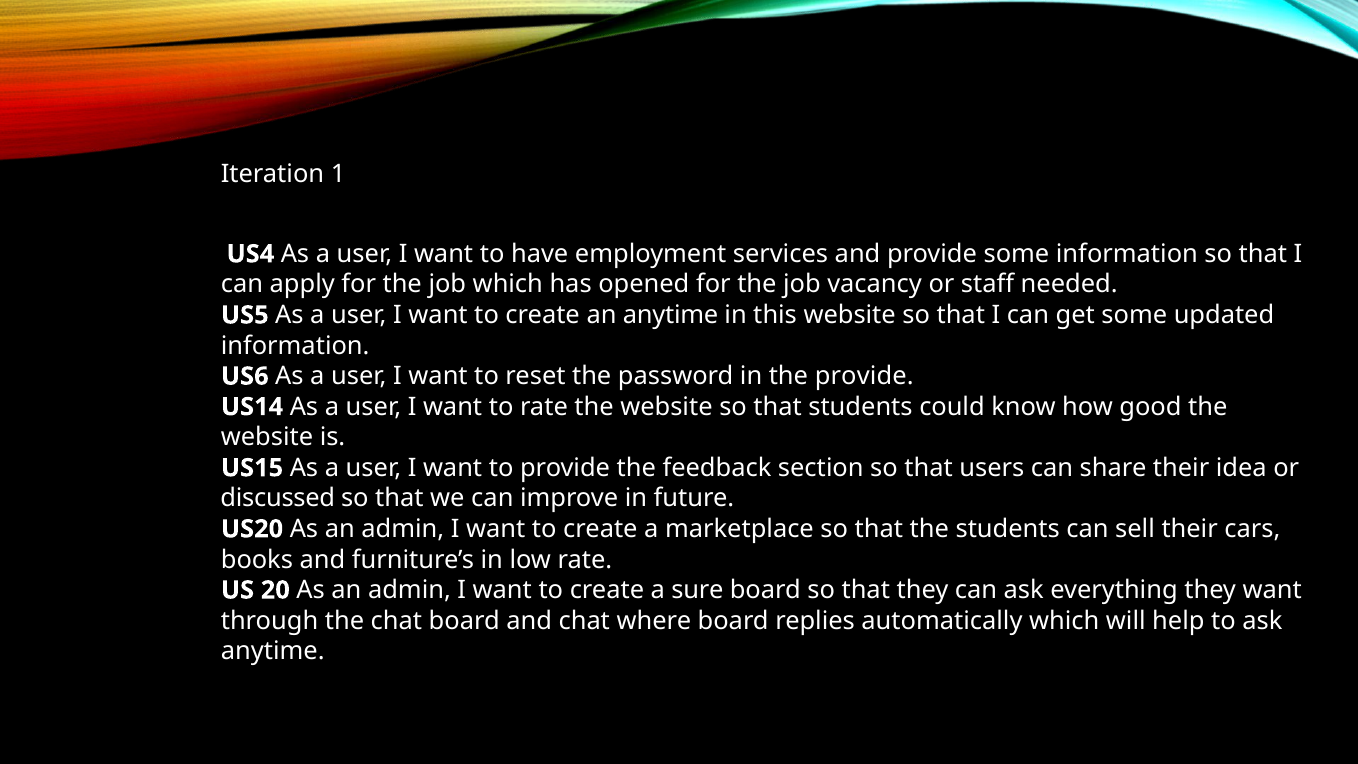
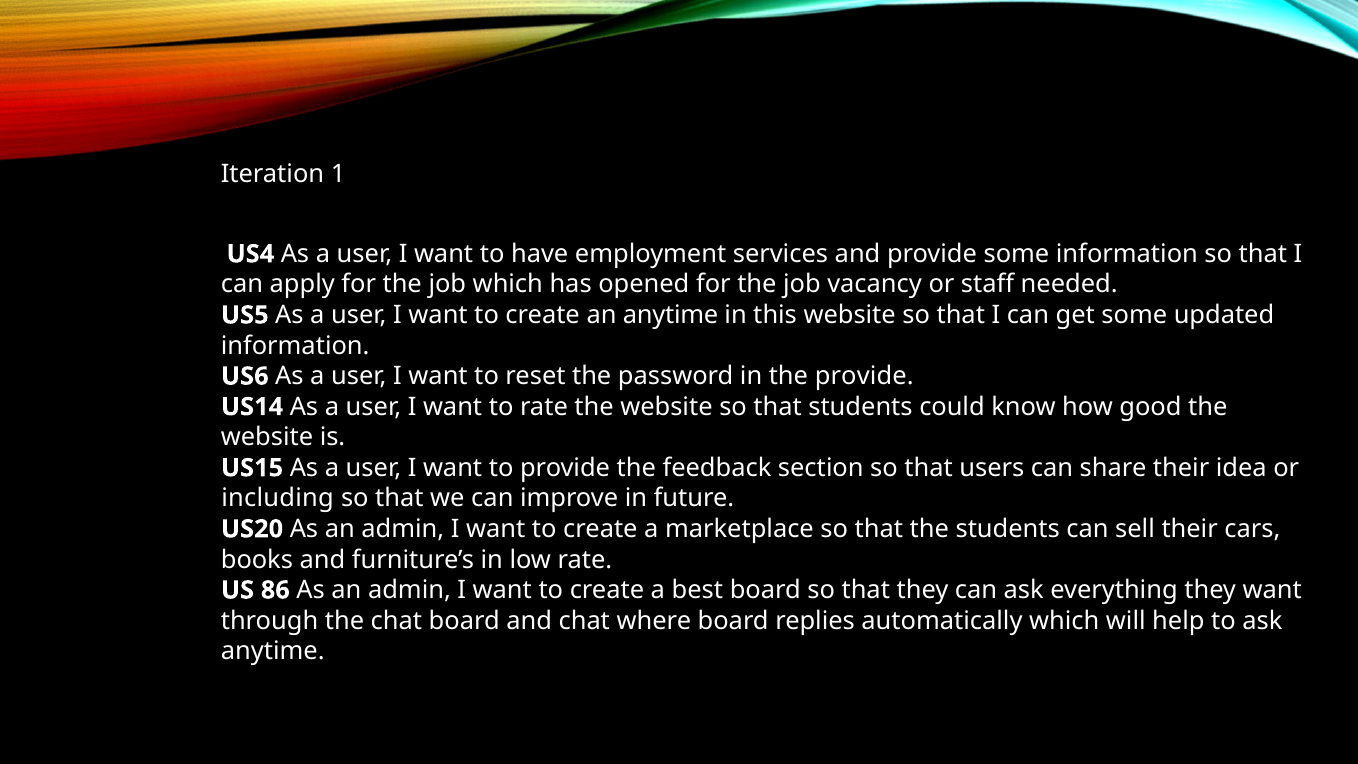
discussed: discussed -> including (278, 498)
20: 20 -> 86 (275, 590)
sure: sure -> best (697, 590)
